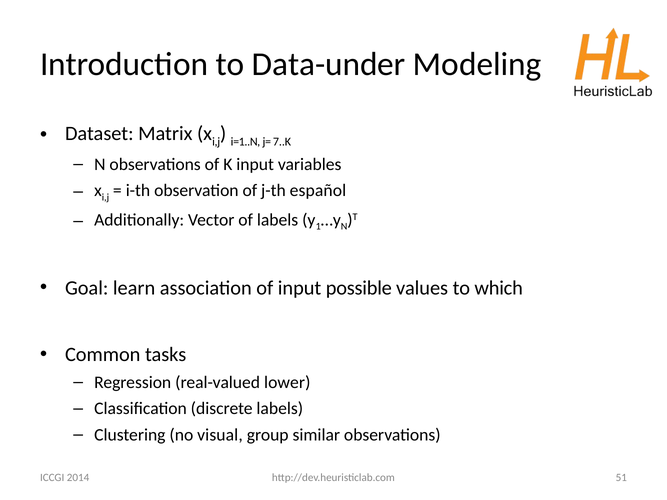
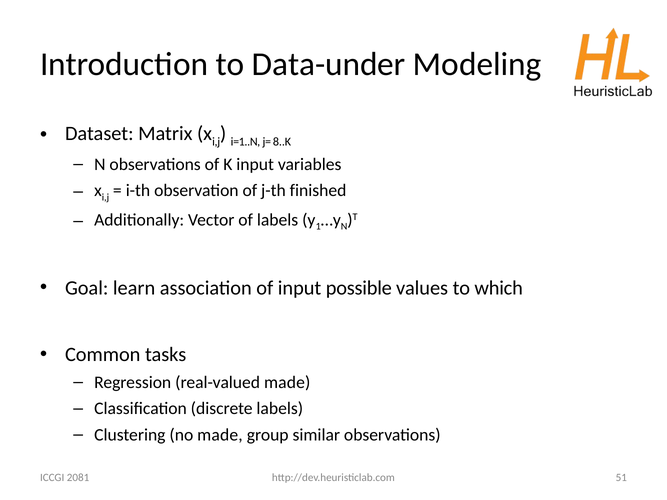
7..K: 7..K -> 8..K (282, 142)
español: español -> finished (318, 191)
real-valued lower: lower -> made (287, 383)
no visual: visual -> made (220, 435)
2014: 2014 -> 2081 (78, 478)
